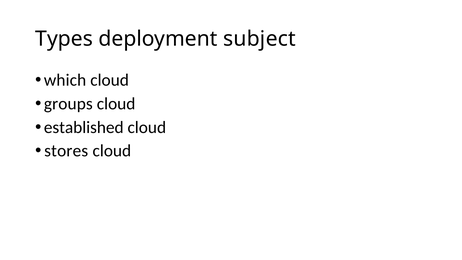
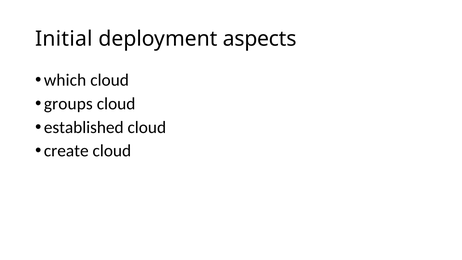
Types: Types -> Initial (64, 39)
subject: subject -> aspects (260, 39)
stores: stores -> create (66, 151)
